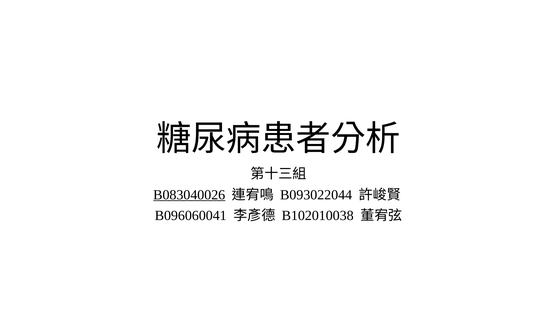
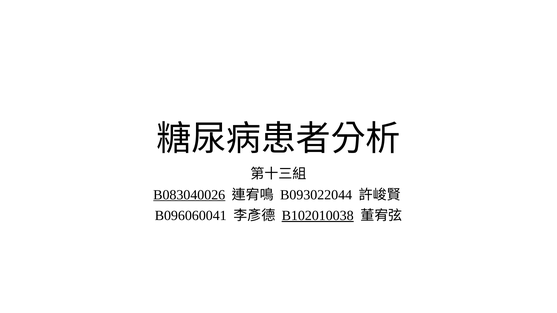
B102010038 underline: none -> present (318, 216)
